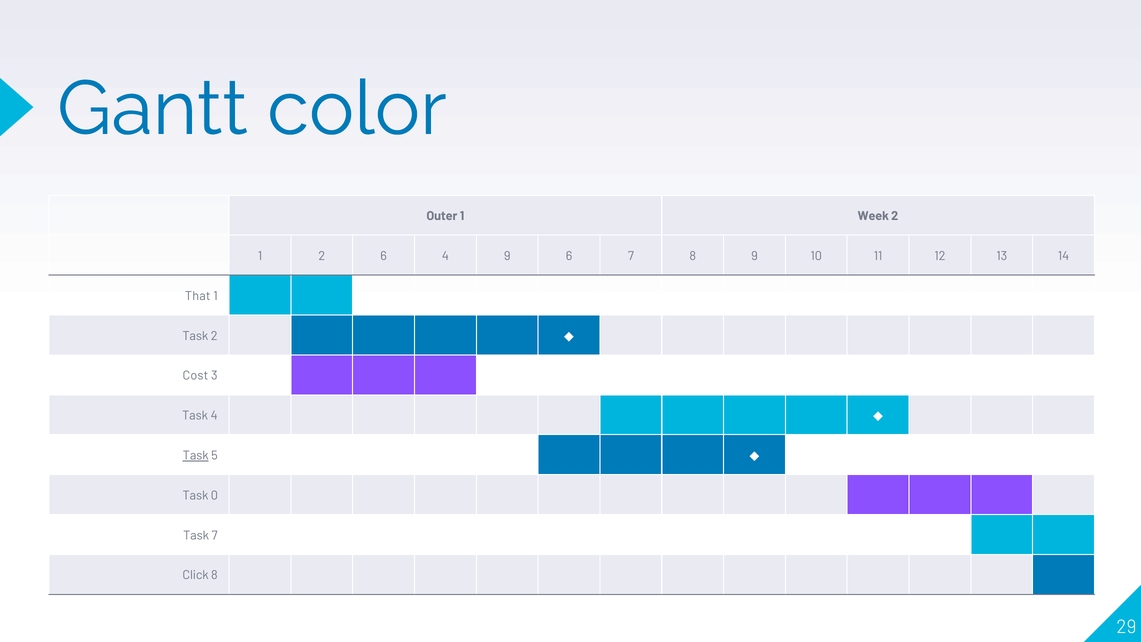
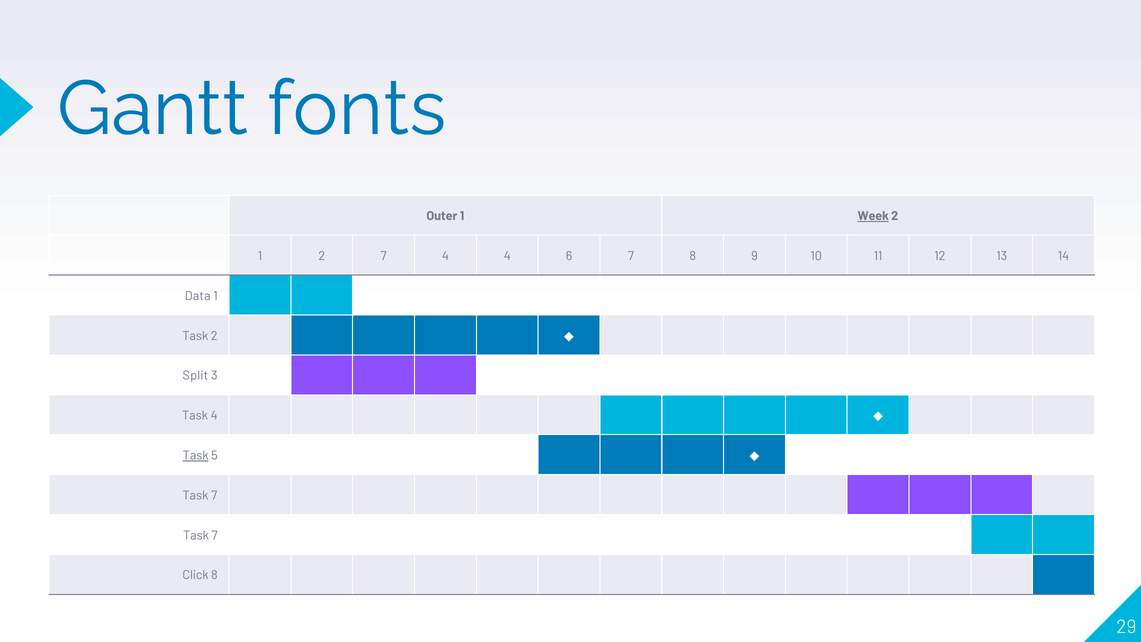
color: color -> fonts (357, 109)
Week underline: none -> present (873, 216)
2 6: 6 -> 7 (384, 256)
4 9: 9 -> 4 (507, 256)
That: That -> Data (198, 296)
Cost: Cost -> Split (195, 376)
0: 0 -> 7 (214, 495)
